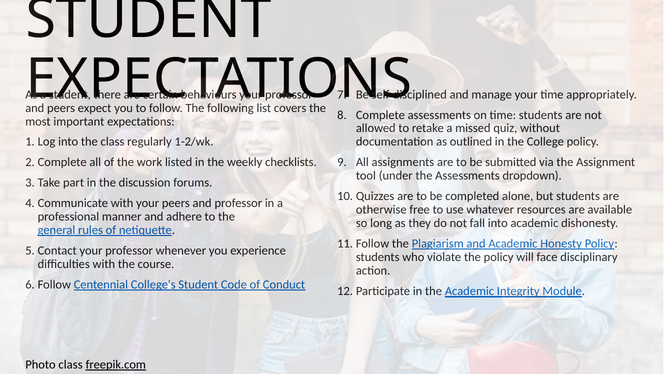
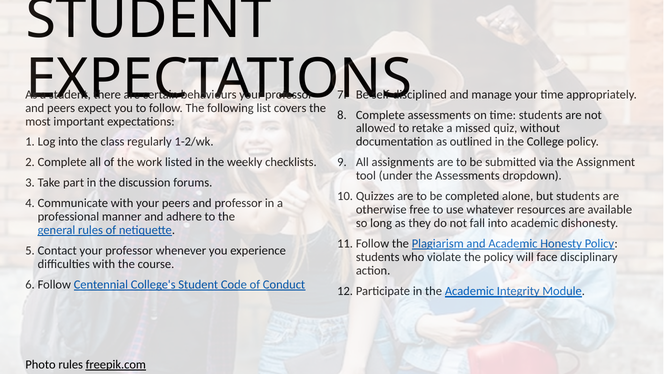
Photo class: class -> rules (71, 365)
